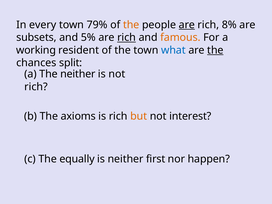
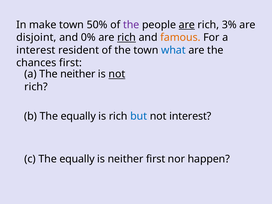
every: every -> make (43, 25)
79%: 79% -> 50% (97, 25)
the colour: orange -> purple (131, 25)
8%: 8% -> 3% (229, 25)
subsets: subsets -> disjoint (36, 38)
5%: 5% -> 0% (88, 38)
working: working -> interest (36, 50)
the underline: present -> none (215, 50)
chances split: split -> first (71, 63)
not underline: none -> present (117, 74)
b The axioms: axioms -> equally (78, 116)
but colour: orange -> blue (139, 116)
